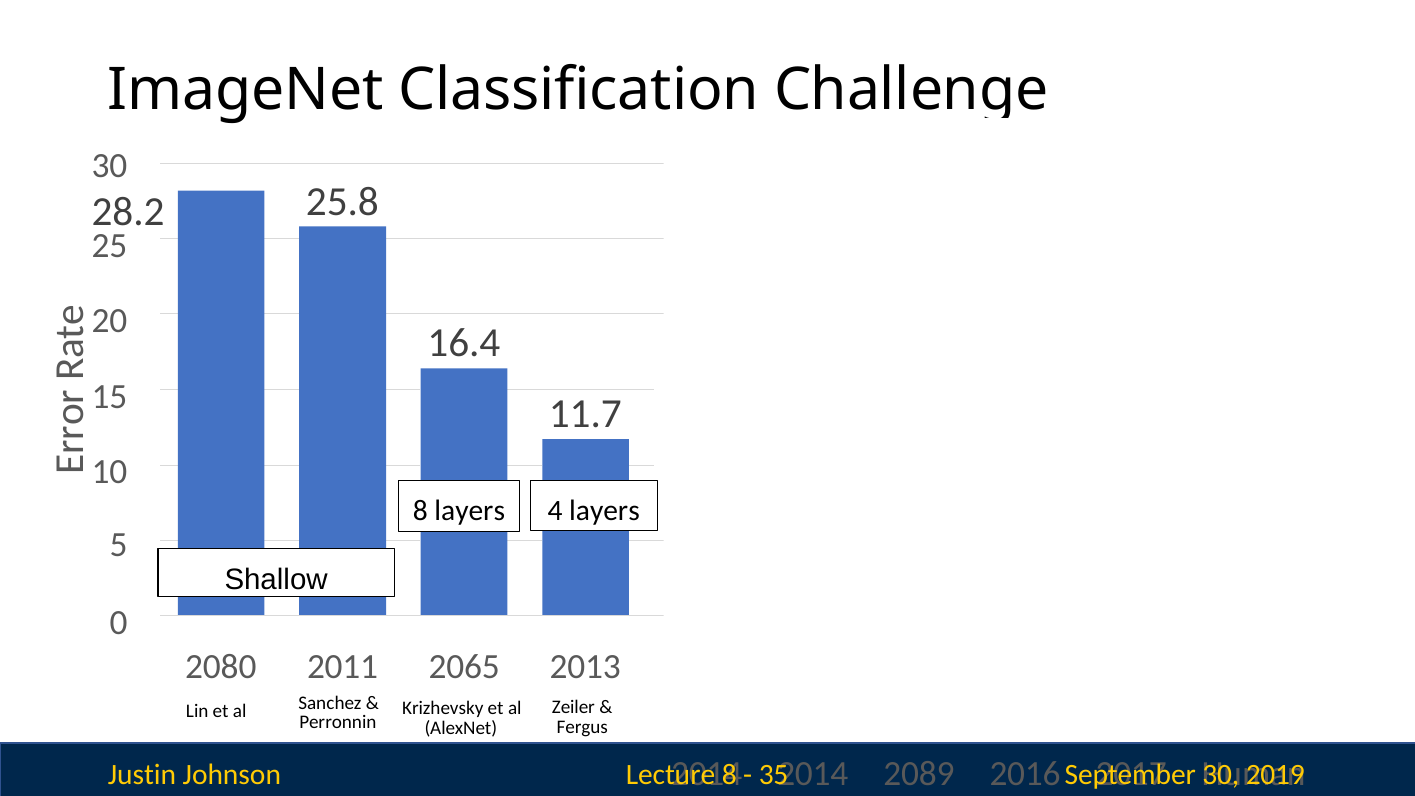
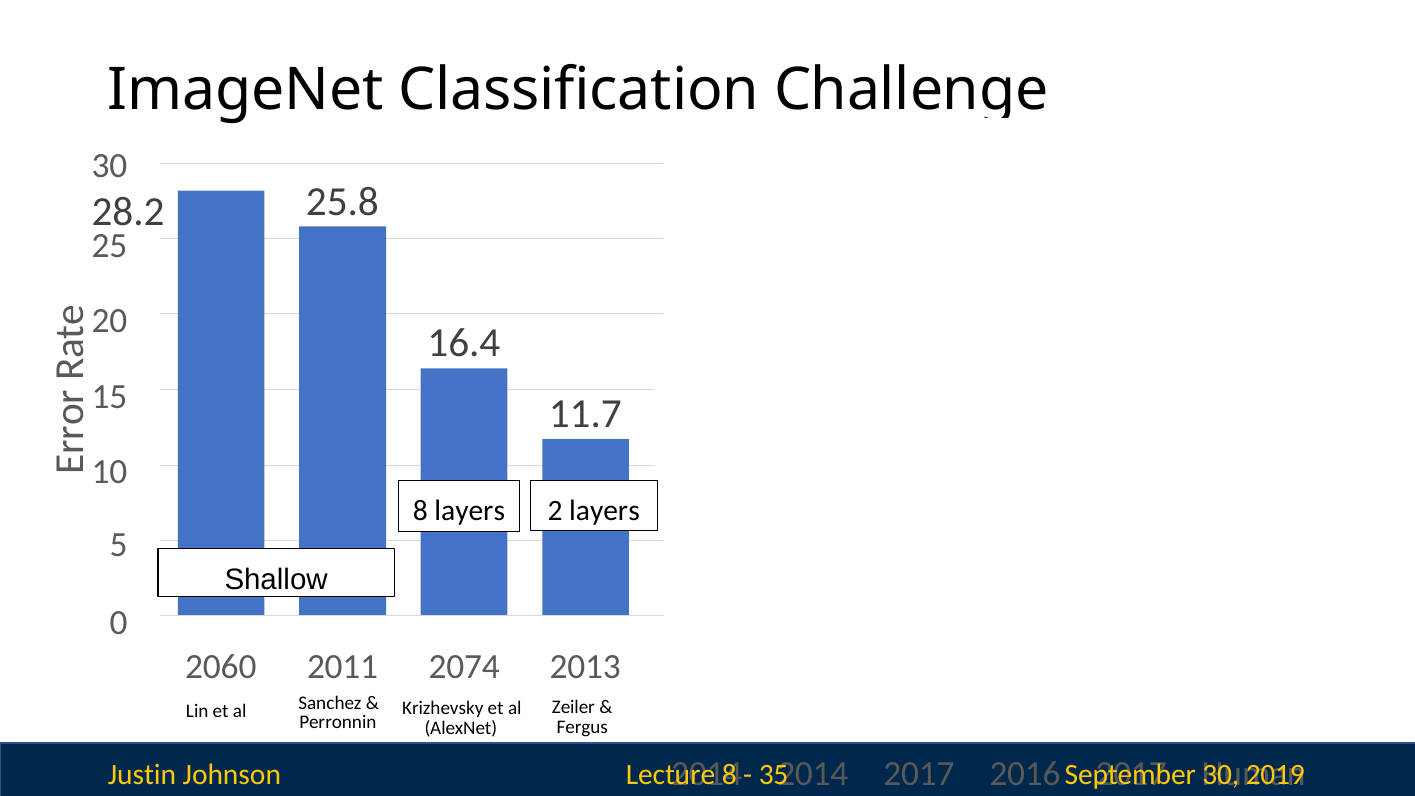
4: 4 -> 2 (555, 510)
2080: 2080 -> 2060 (221, 667)
2065: 2065 -> 2074 (464, 667)
2089: 2089 -> 2017 (919, 774)
